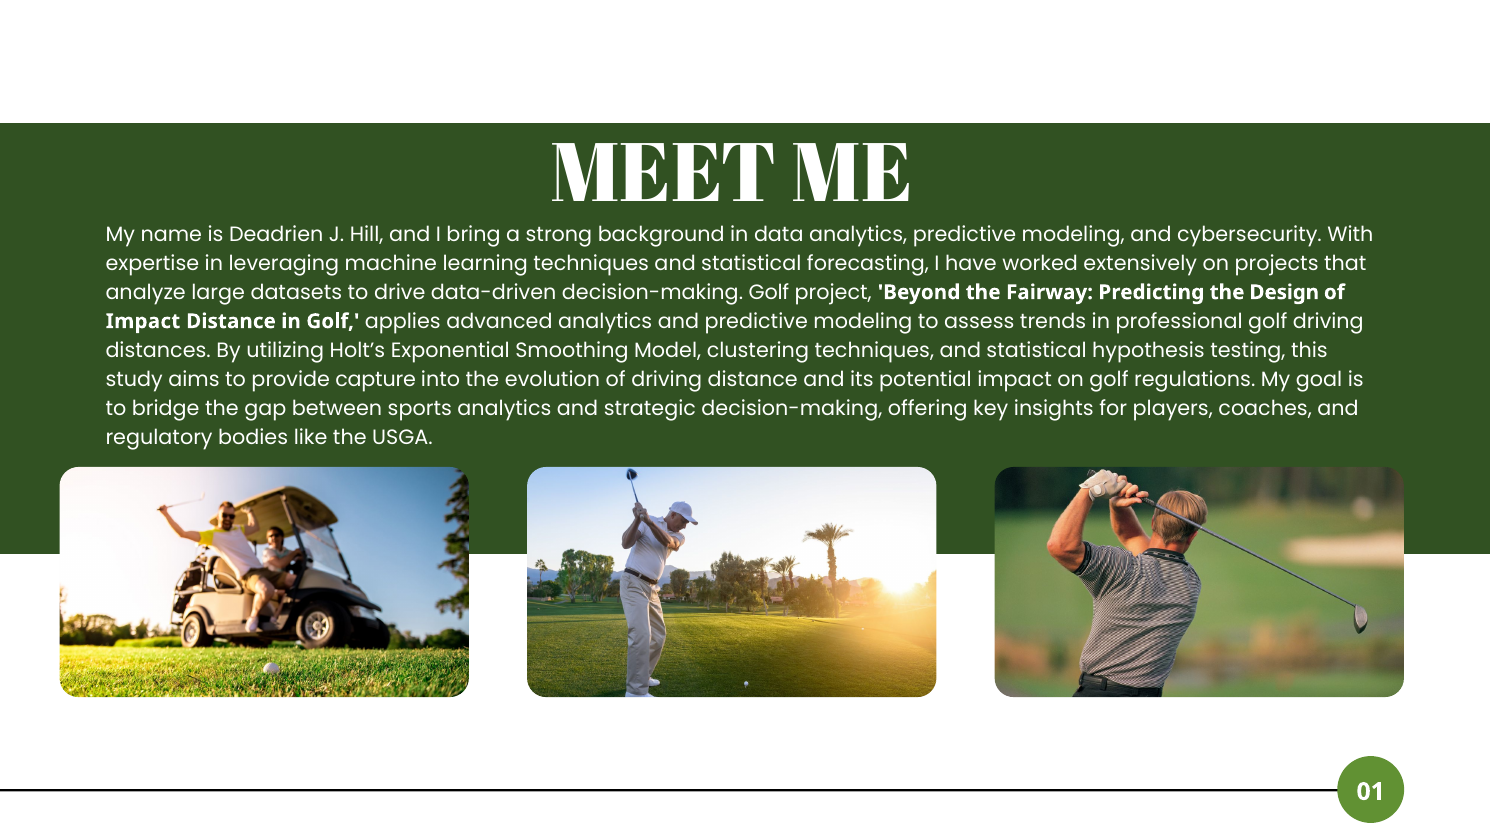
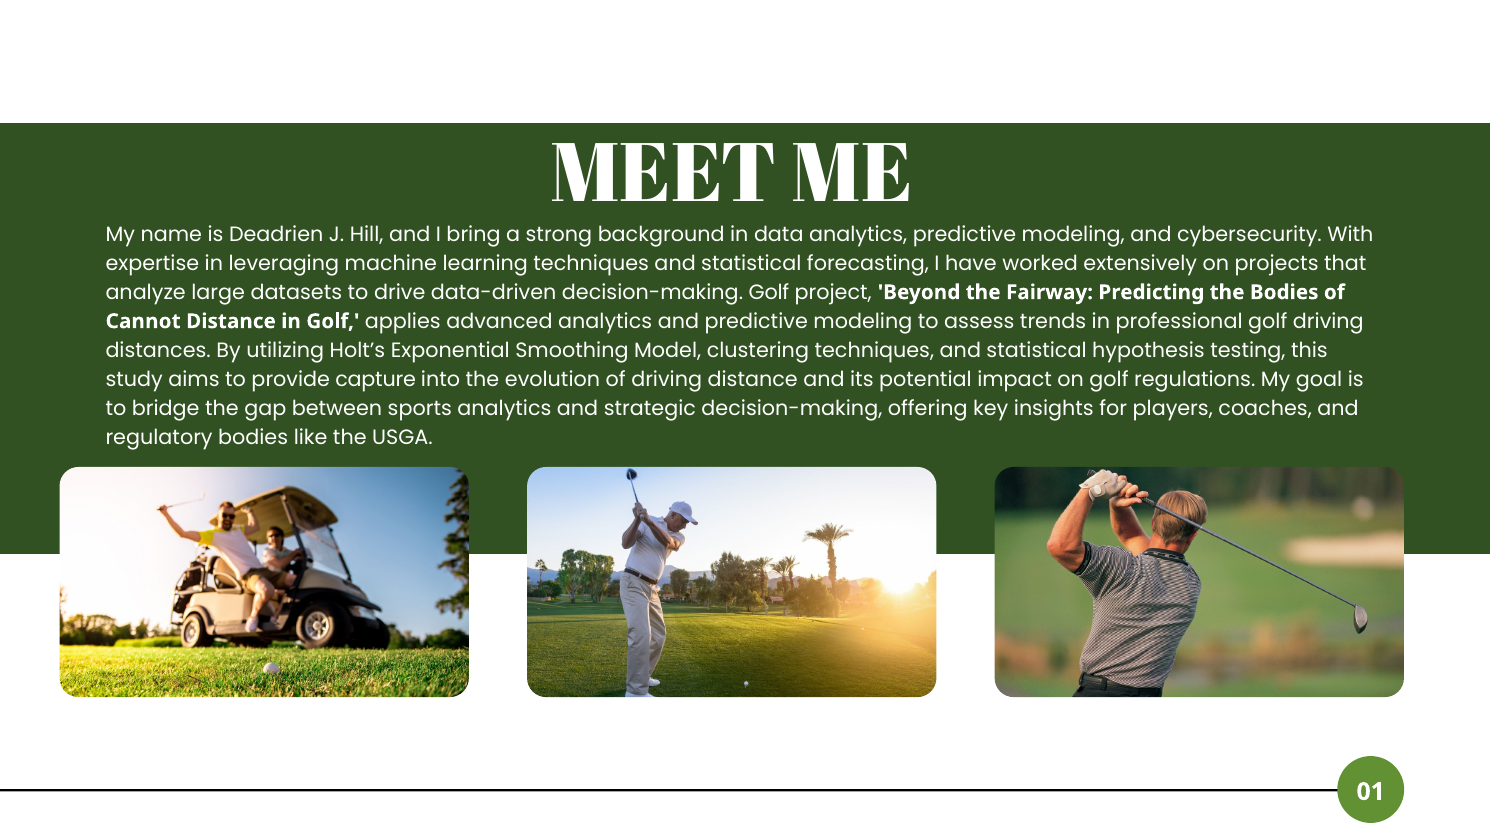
the Design: Design -> Bodies (1284, 292)
Impact: Impact -> Cannot (143, 321)
